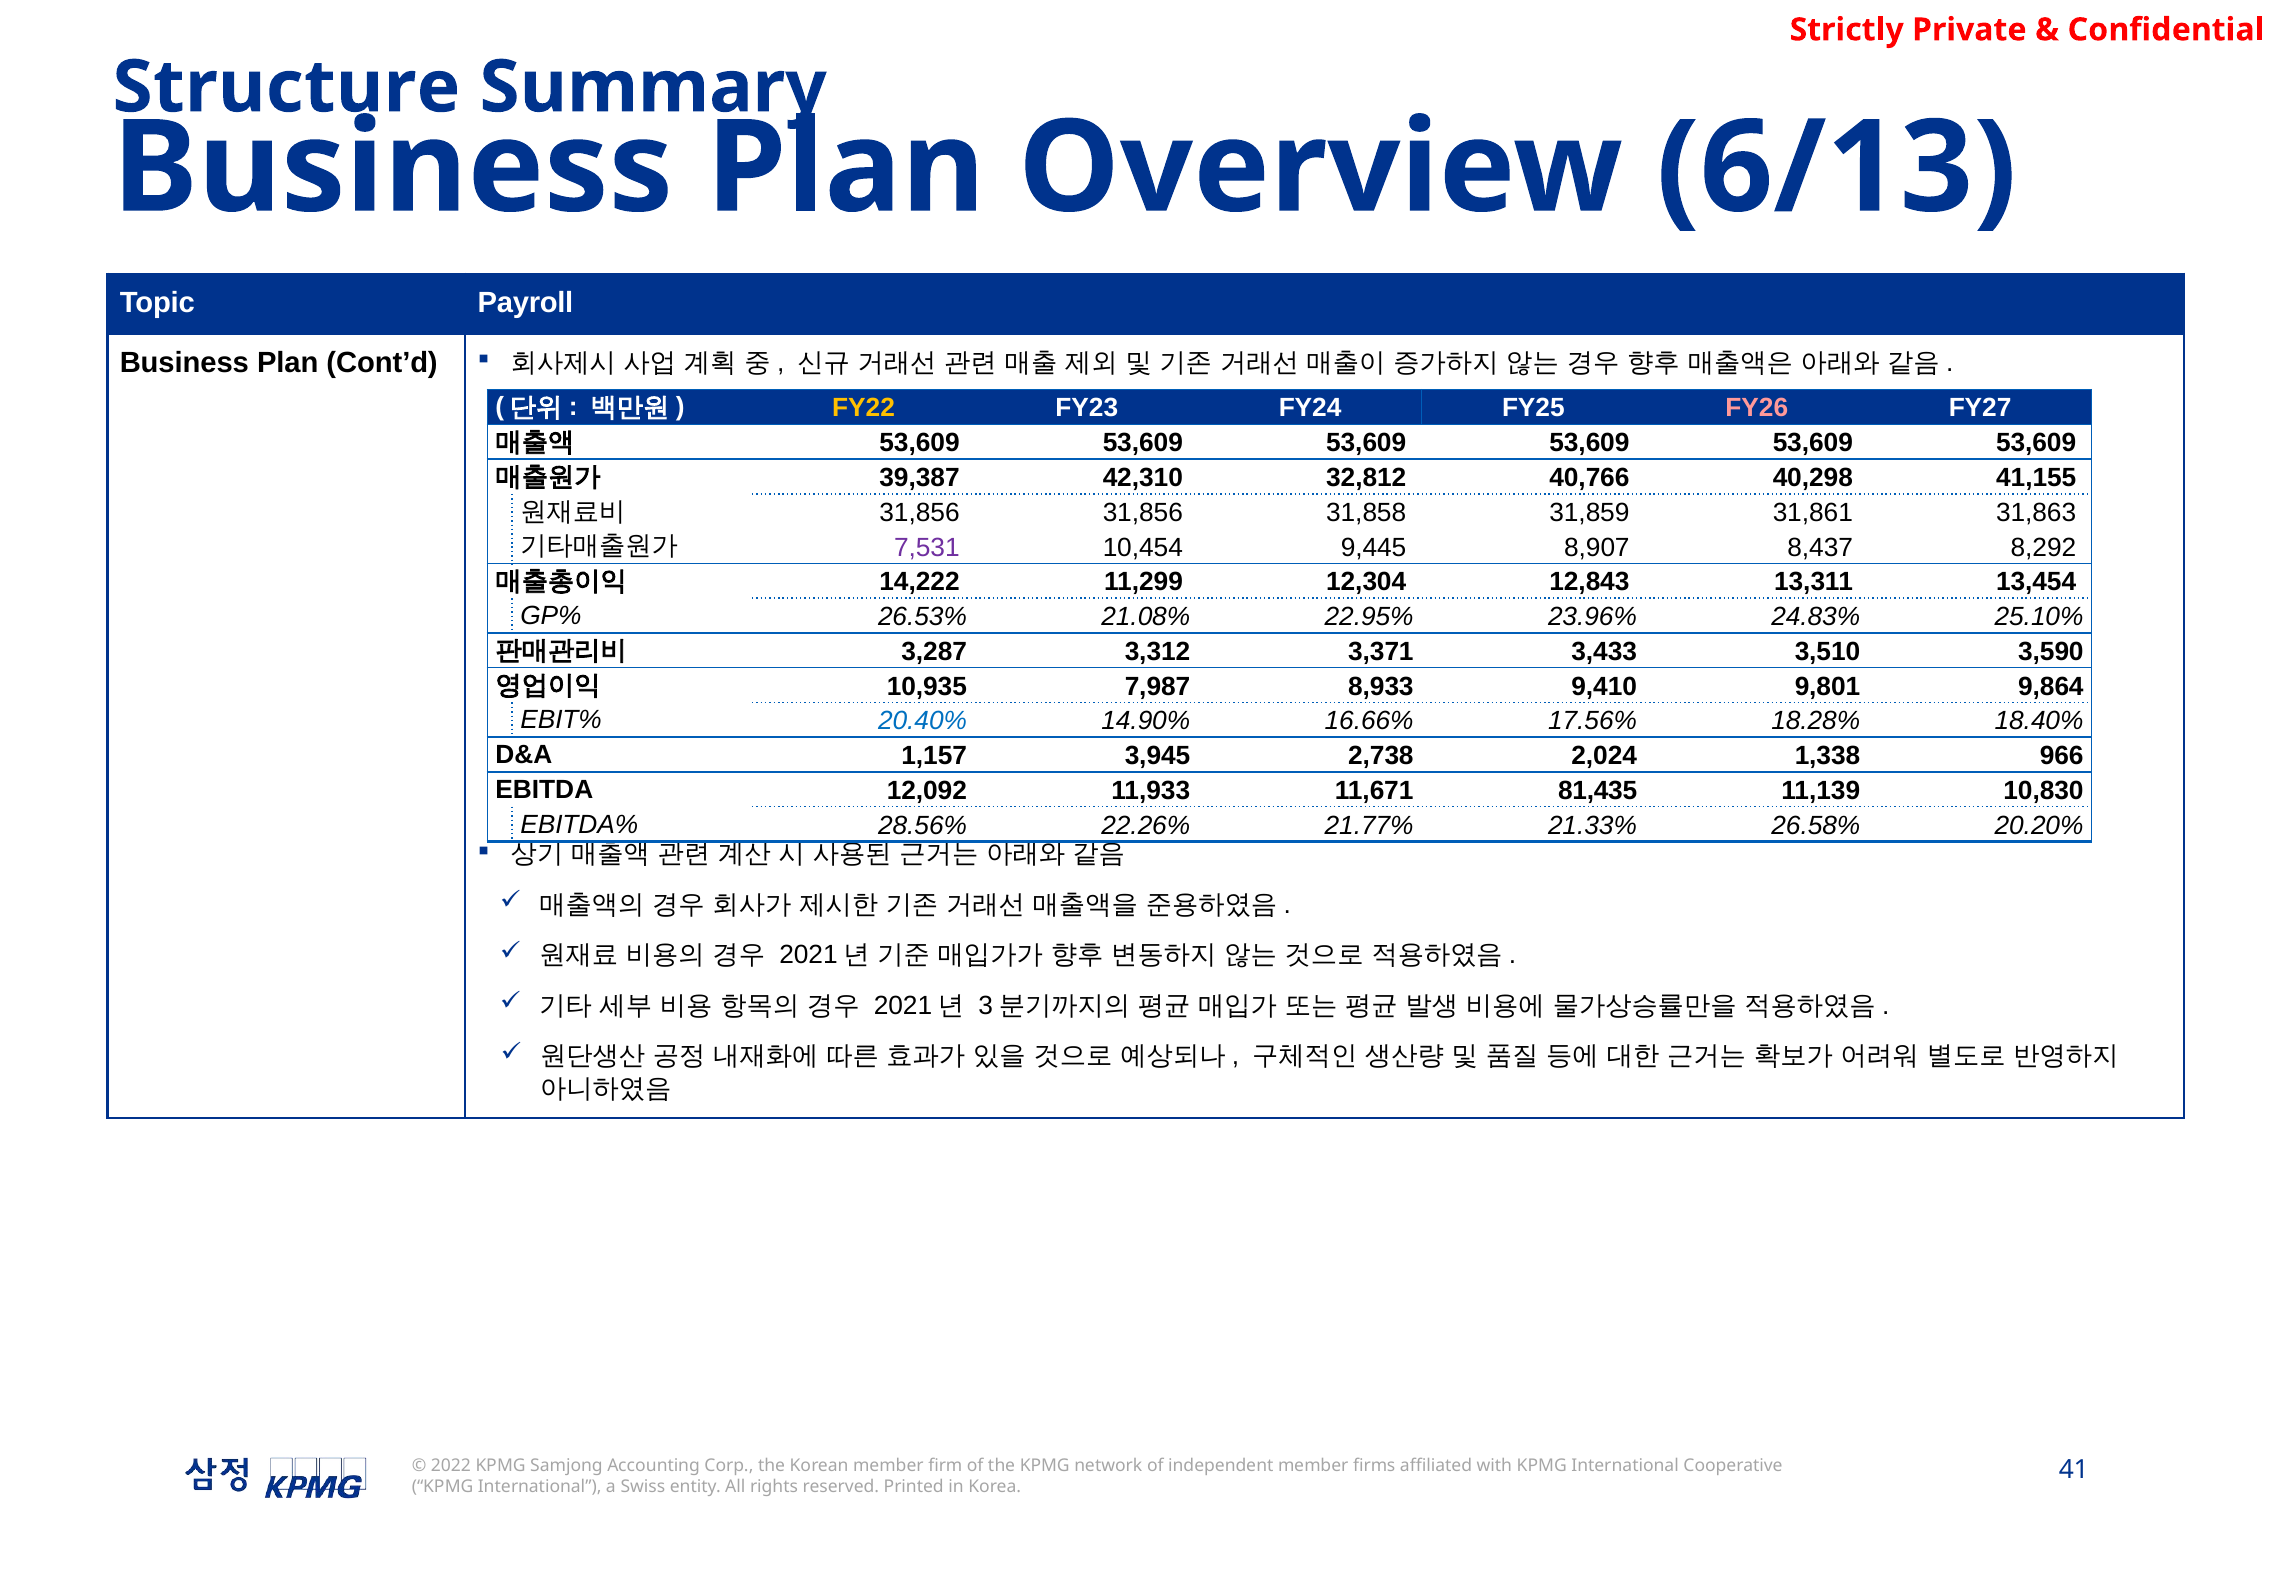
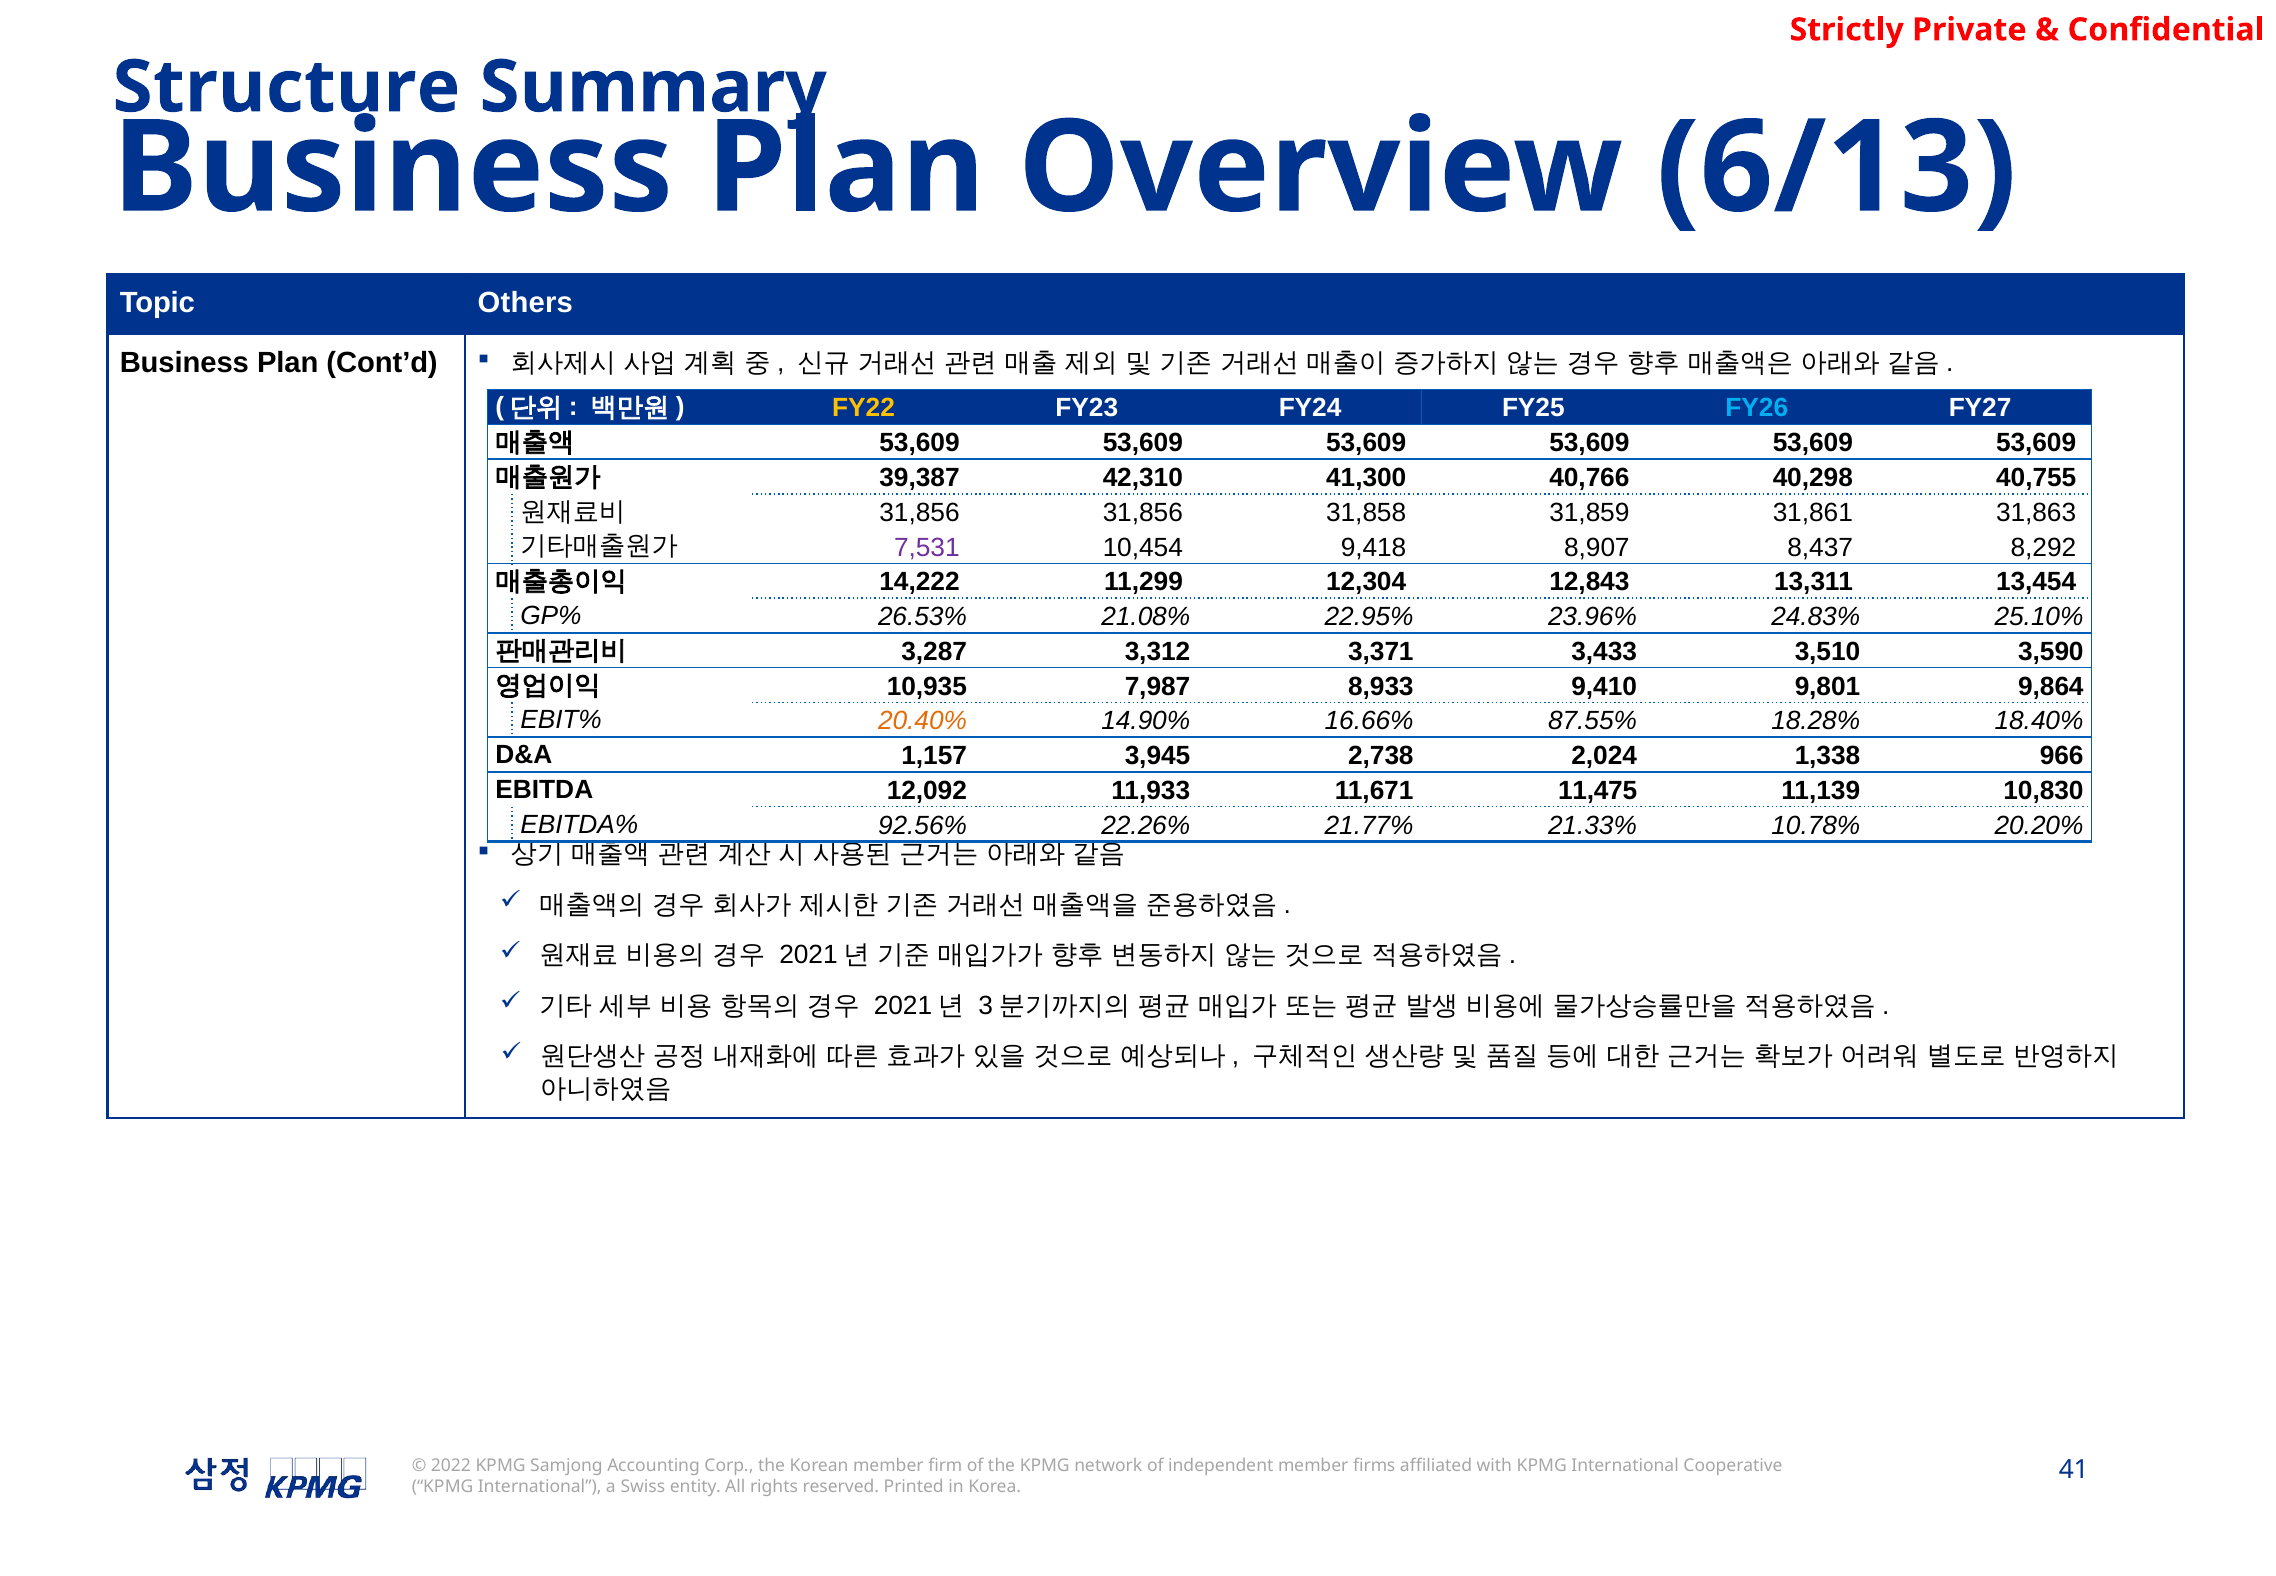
Payroll: Payroll -> Others (525, 303)
FY26 colour: pink -> light blue (1757, 407)
32,812: 32,812 -> 41,300 (1366, 478)
41,155: 41,155 -> 40,755 (2036, 478)
9,445: 9,445 -> 9,418 (1374, 547)
20.40% colour: blue -> orange (923, 721)
17.56%: 17.56% -> 87.55% (1593, 721)
81,435: 81,435 -> 11,475 (1598, 791)
28.56%: 28.56% -> 92.56% (923, 825)
26.58%: 26.58% -> 10.78% (1816, 825)
